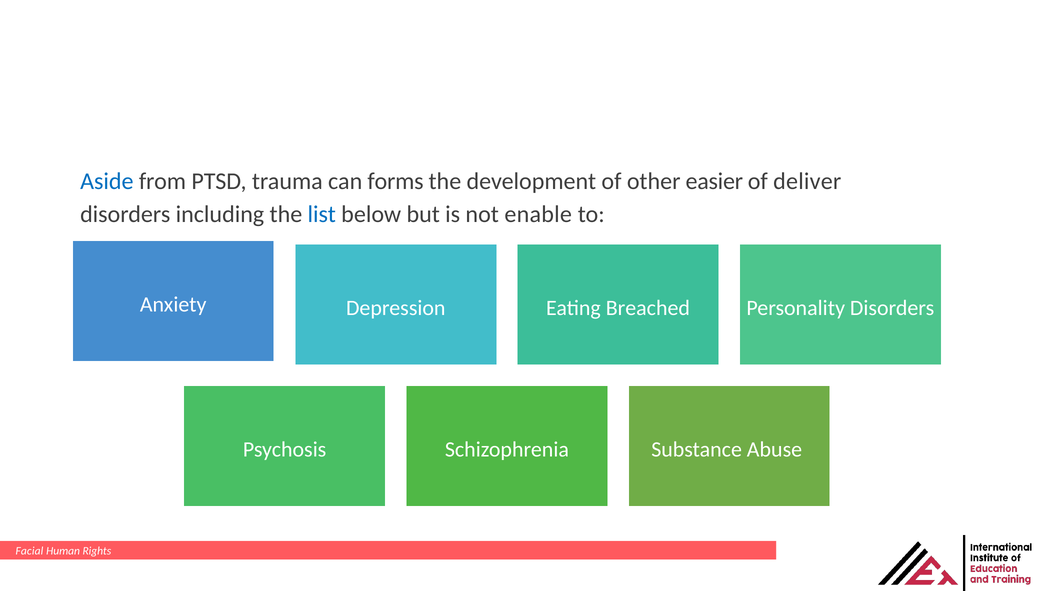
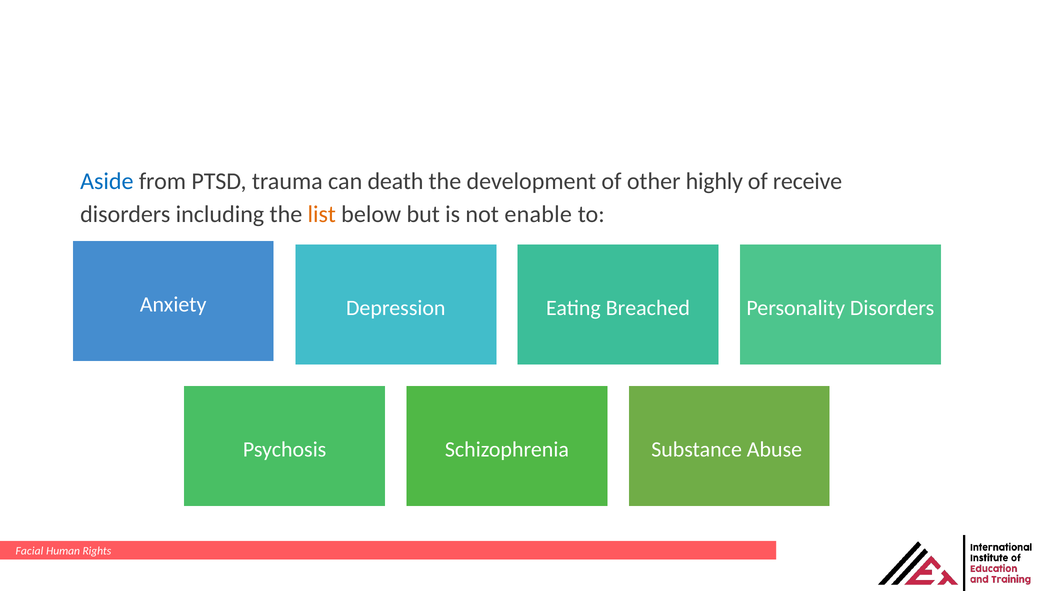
forms: forms -> death (396, 181)
easier: easier -> highly (714, 181)
deliver: deliver -> receive (808, 181)
list colour: blue -> orange (322, 214)
